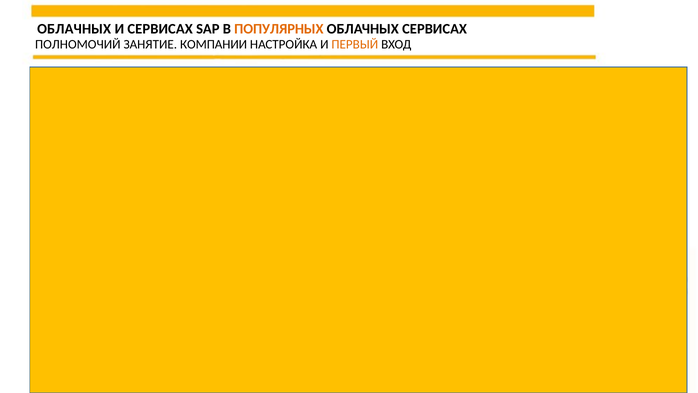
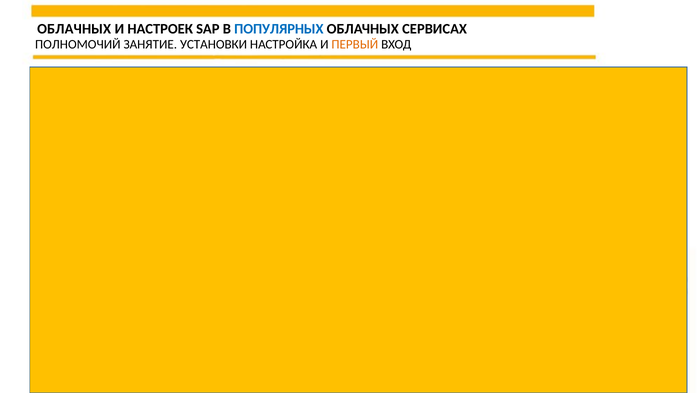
И СЕРВИСАХ: СЕРВИСАХ -> НАСТРОЕК (160, 29)
ПОПУЛЯРНЫХ colour: orange -> blue (279, 29)
КОМПАНИИ: КОМПАНИИ -> УСТАНОВКИ (214, 44)
